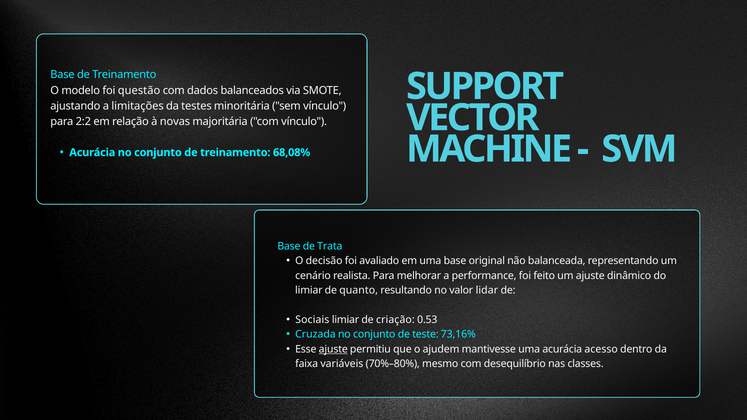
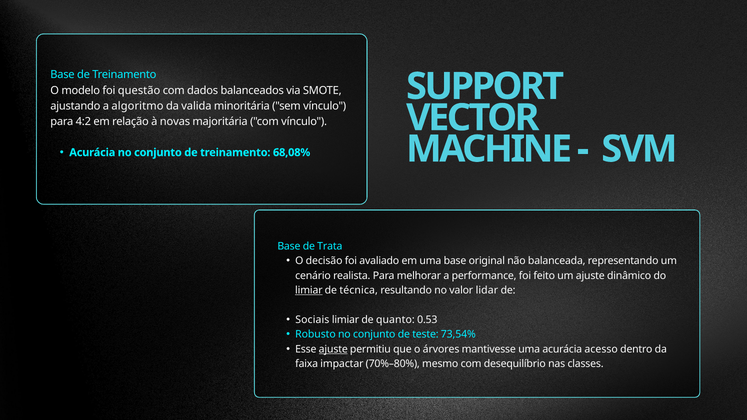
limitações: limitações -> algoritmo (137, 106)
testes: testes -> valida (196, 106)
2:2: 2:2 -> 4:2 (83, 121)
limiar underline: none -> present (309, 291)
quanto: quanto -> técnica (359, 291)
criação: criação -> quanto (395, 320)
Cruzada: Cruzada -> Robusto (316, 335)
73,16%: 73,16% -> 73,54% (458, 335)
ajudem: ajudem -> árvores (441, 349)
variáveis: variáveis -> impactar (342, 364)
